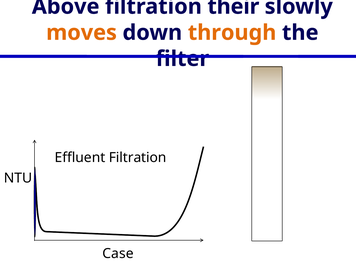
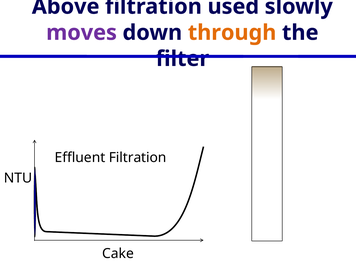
their: their -> used (233, 7)
moves colour: orange -> purple (82, 33)
Case: Case -> Cake (118, 254)
